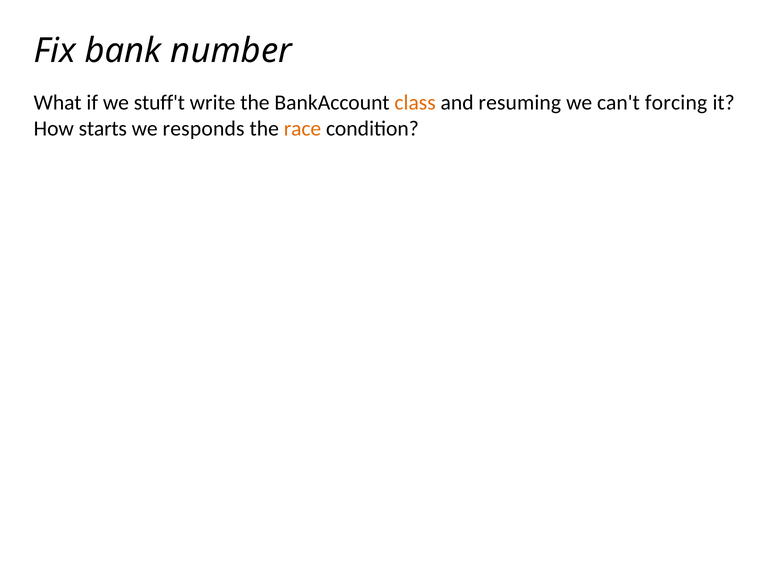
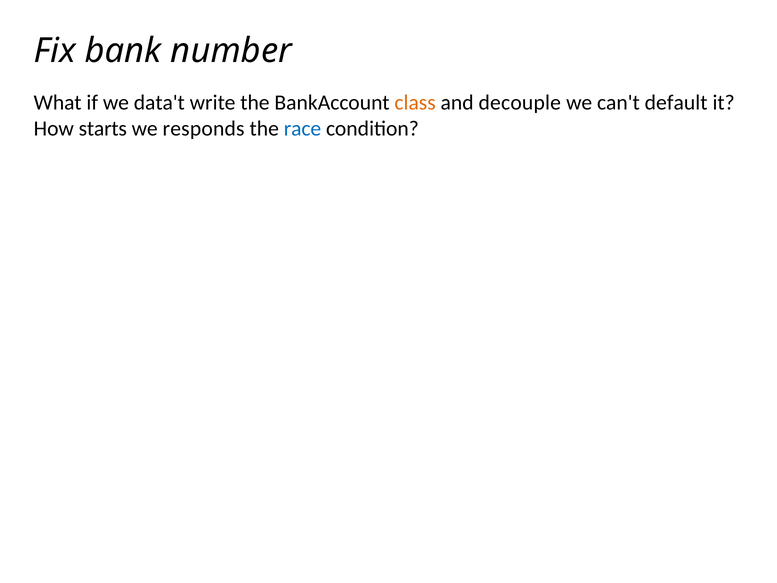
stuff't: stuff't -> data't (159, 103)
resuming: resuming -> decouple (520, 103)
forcing: forcing -> default (676, 103)
race colour: orange -> blue (303, 128)
